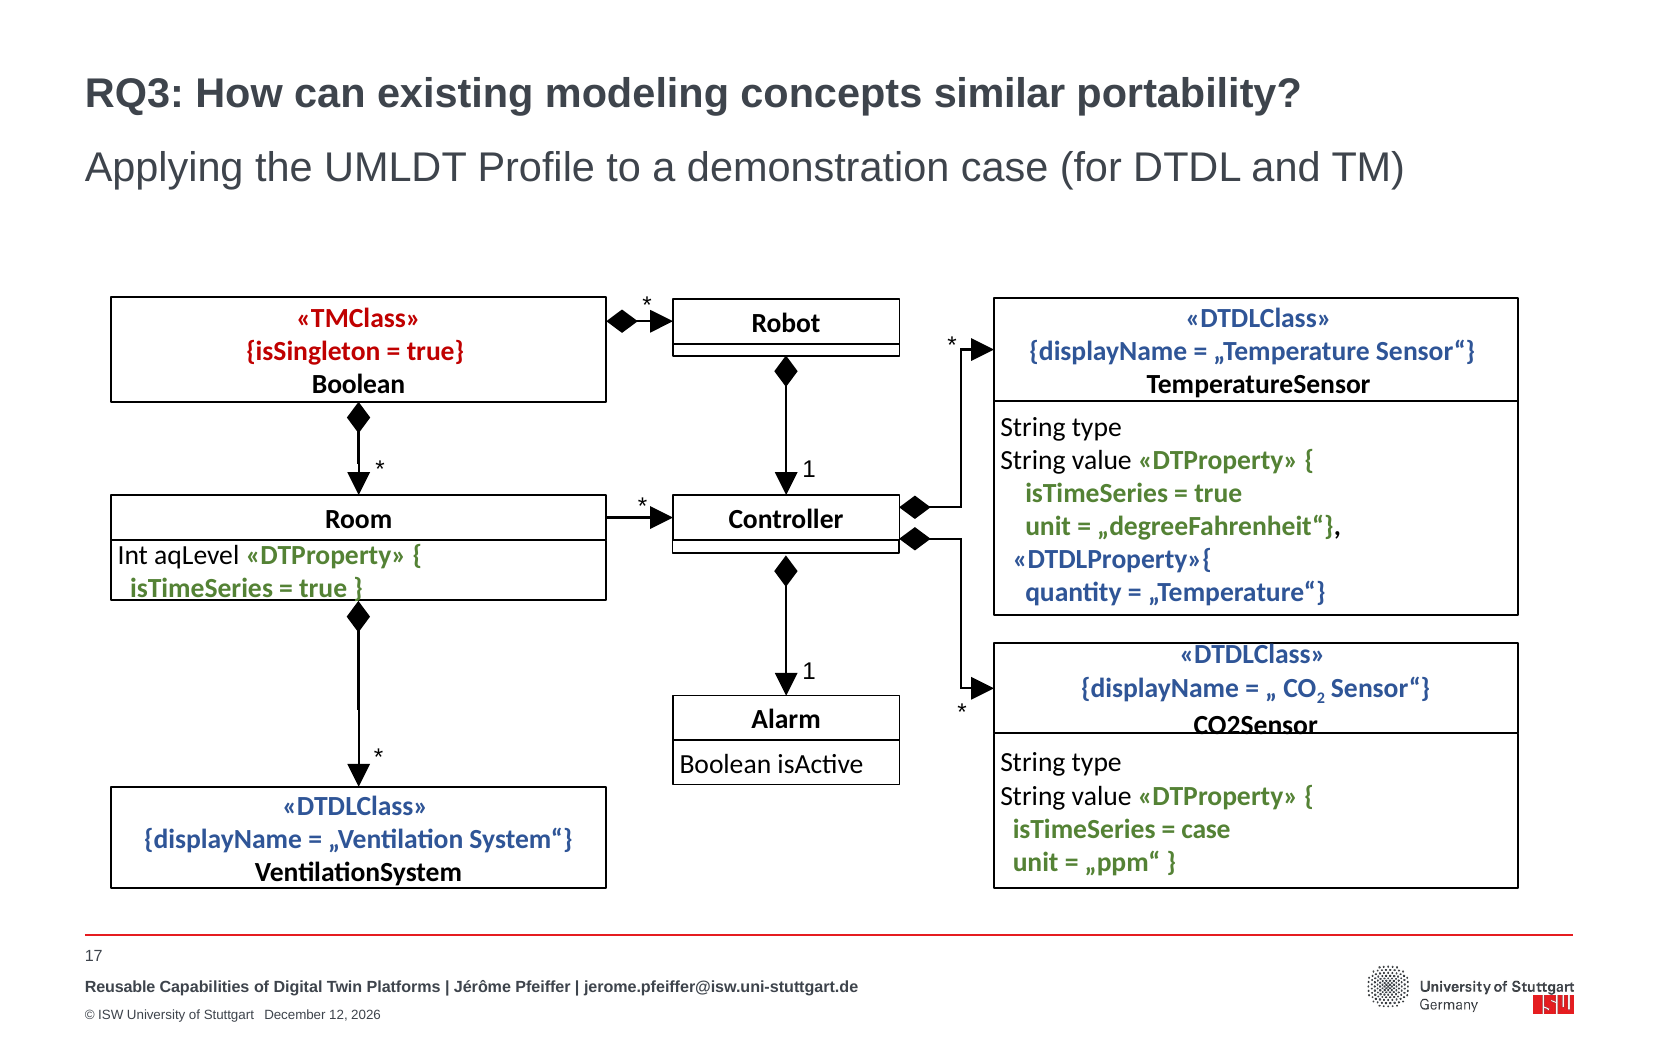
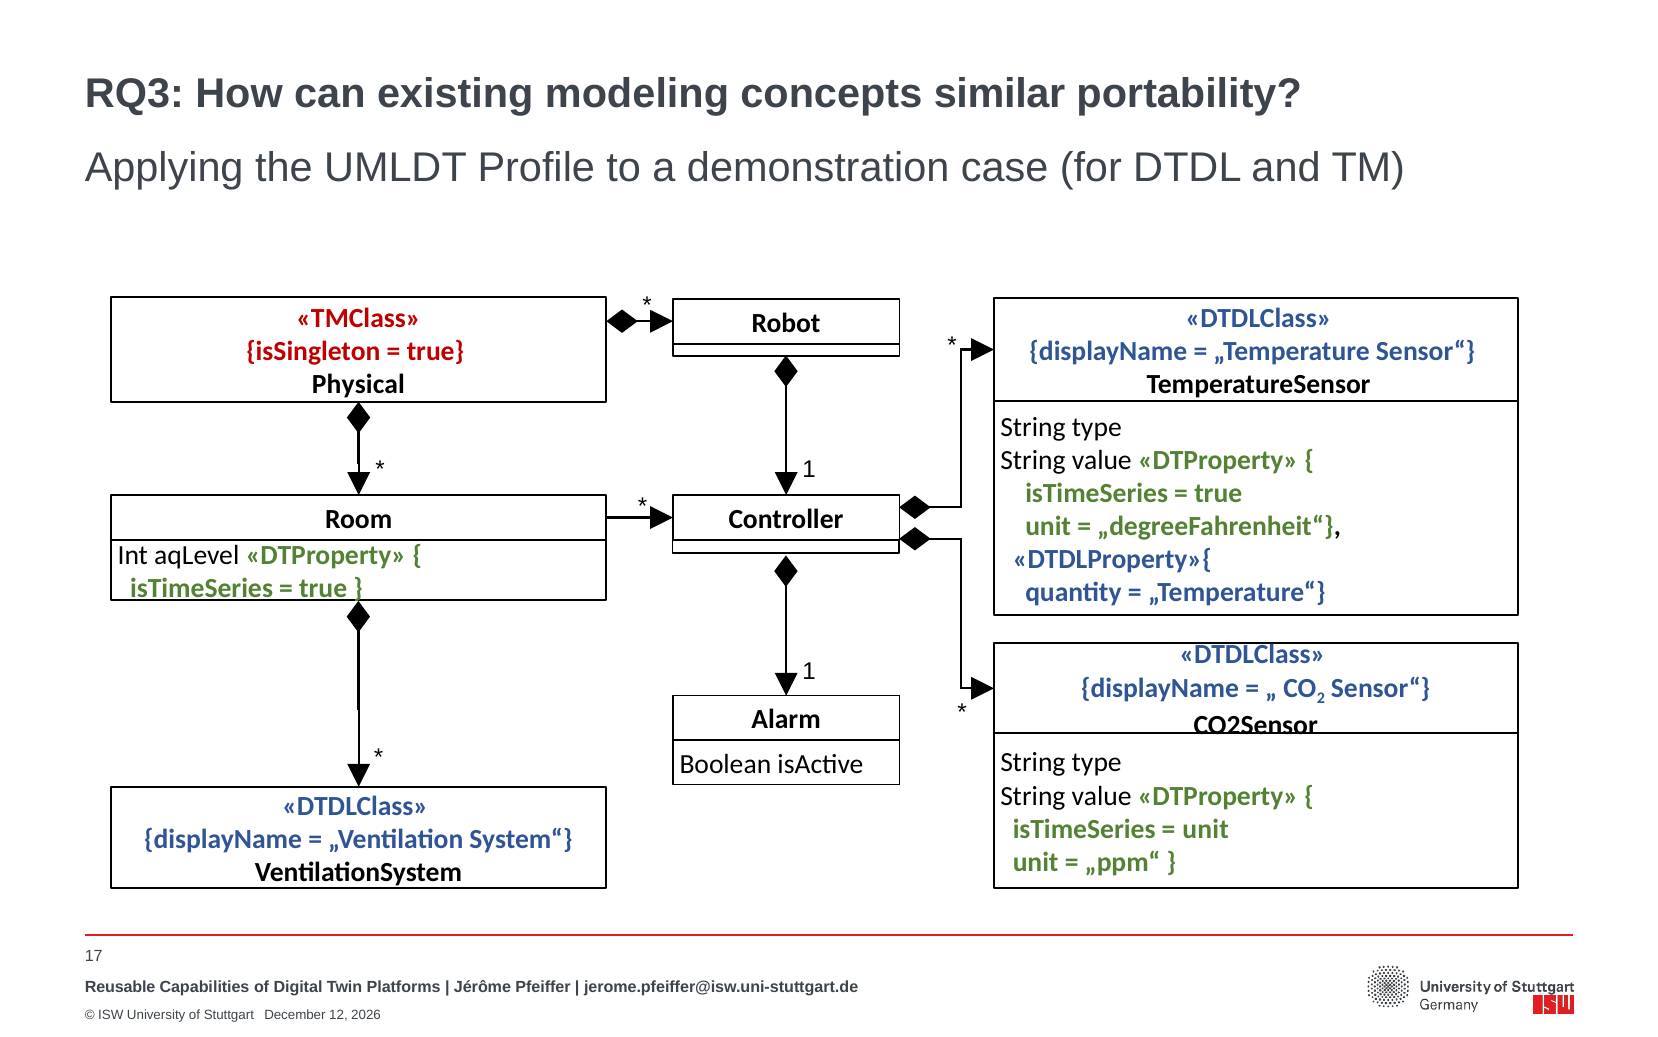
Boolean: Boolean -> Physical (358, 384)
case: case -> unit (1206, 829)
